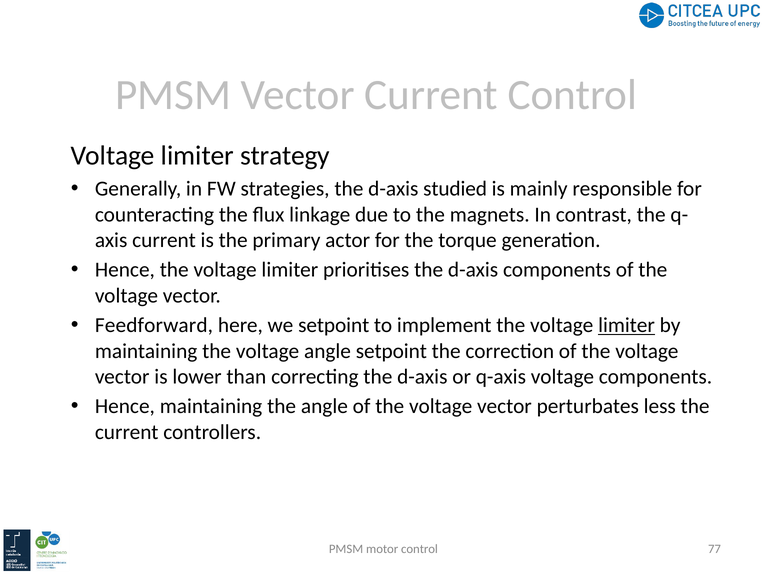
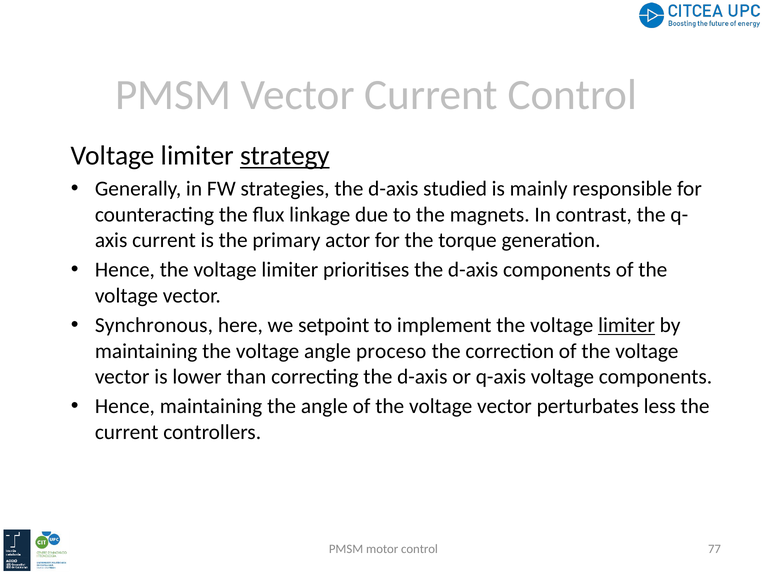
strategy underline: none -> present (285, 156)
Feedforward: Feedforward -> Synchronous (154, 326)
angle setpoint: setpoint -> proceso (391, 351)
